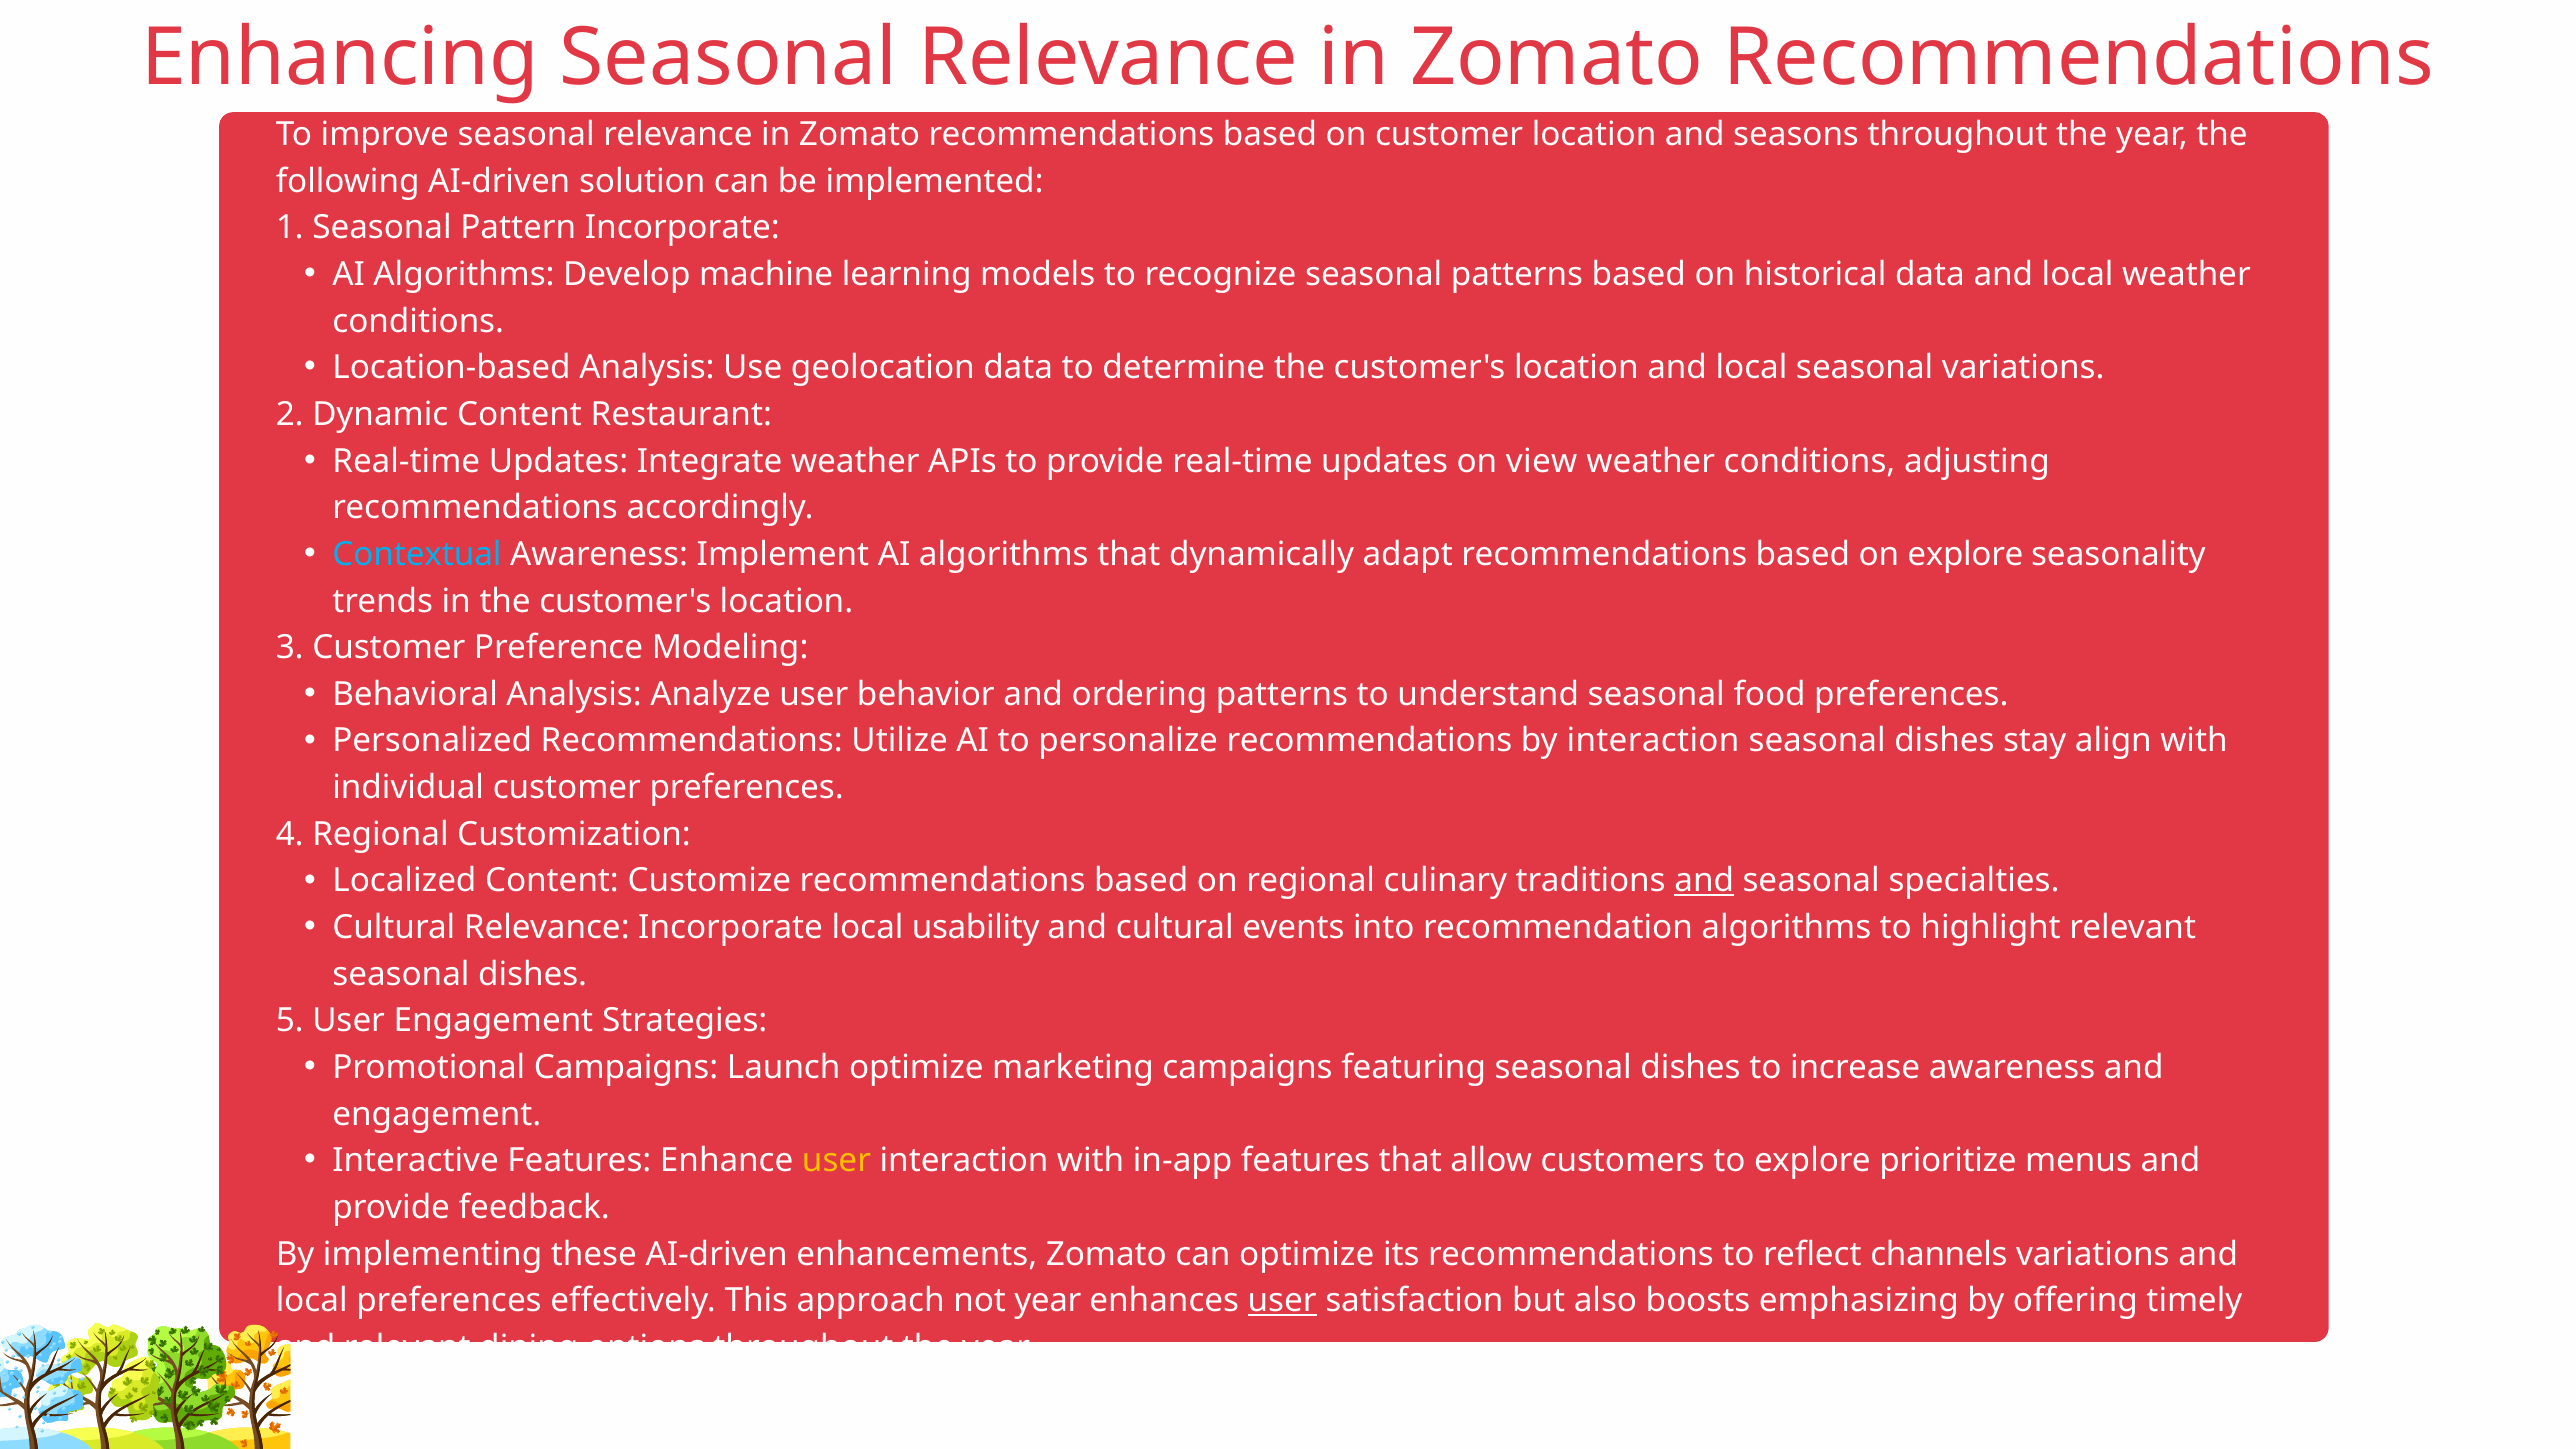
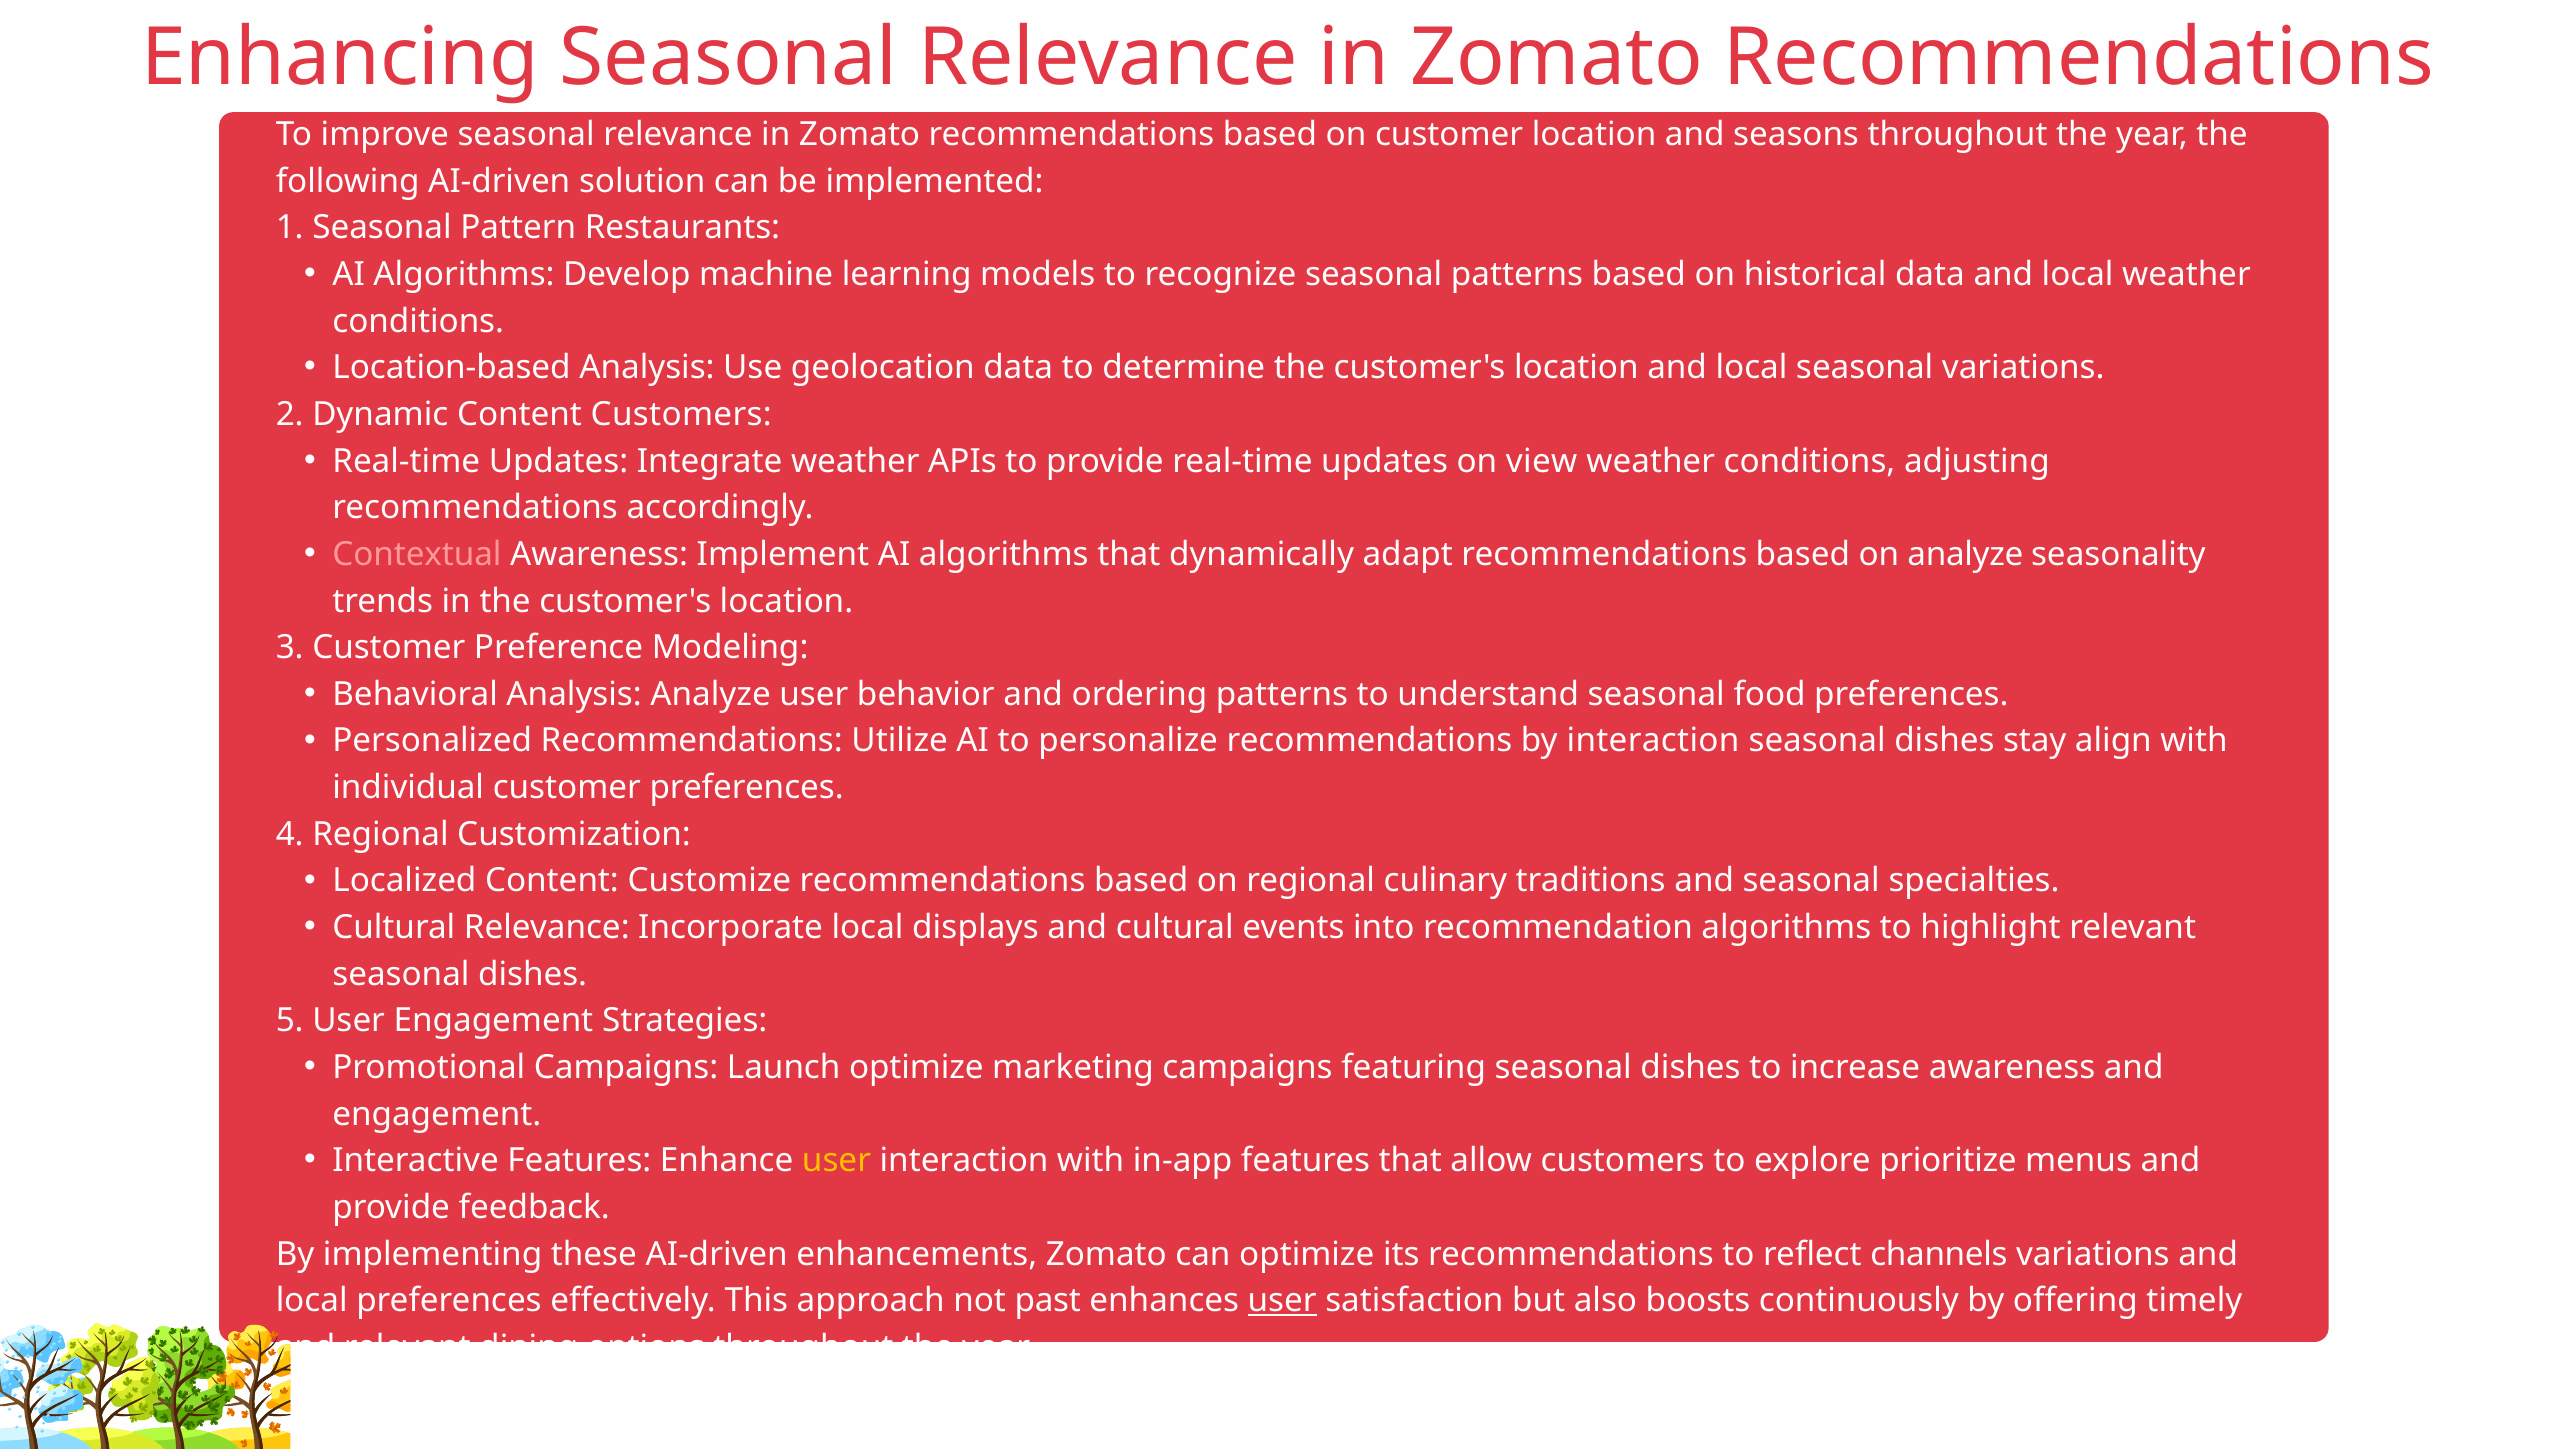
Pattern Incorporate: Incorporate -> Restaurants (682, 228)
Content Restaurant: Restaurant -> Customers (681, 414)
Contextual colour: light blue -> pink (417, 554)
on explore: explore -> analyze (1965, 554)
and underline: present -> none (1704, 881)
usability: usability -> displays (975, 928)
not year: year -> past (1048, 1301)
emphasizing: emphasizing -> continuously (1859, 1301)
